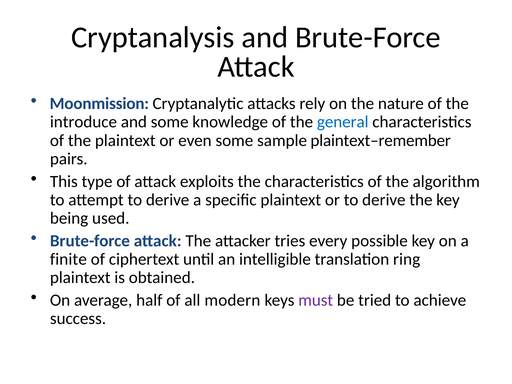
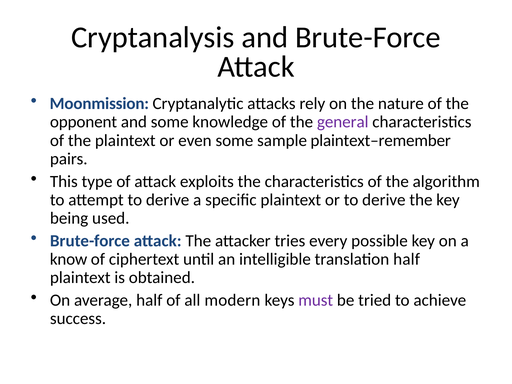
introduce: introduce -> opponent (84, 122)
general colour: blue -> purple (343, 122)
finite: finite -> know (69, 259)
translation ring: ring -> half (407, 259)
